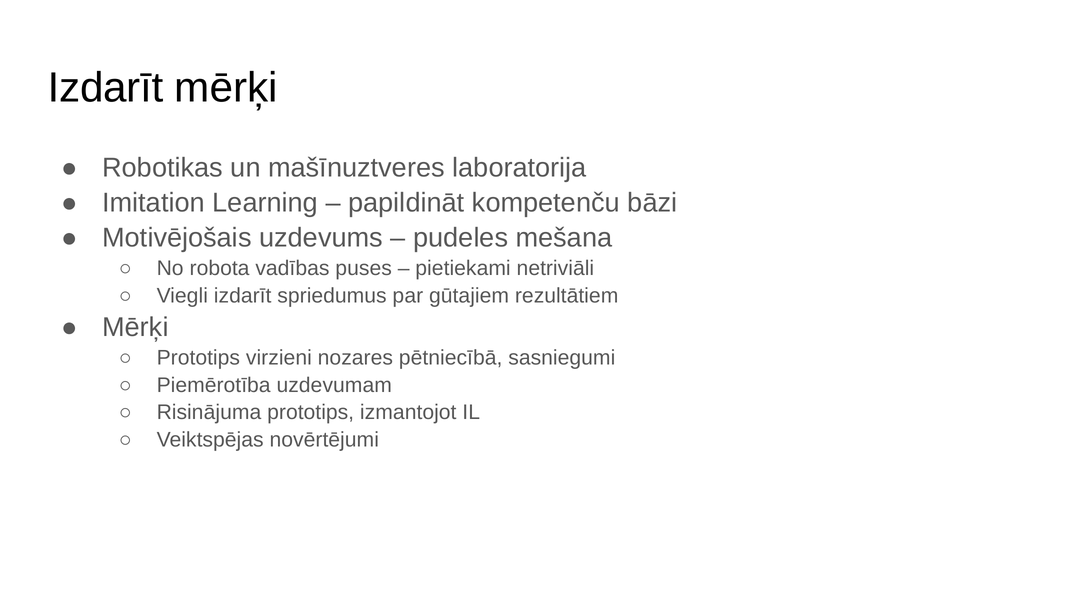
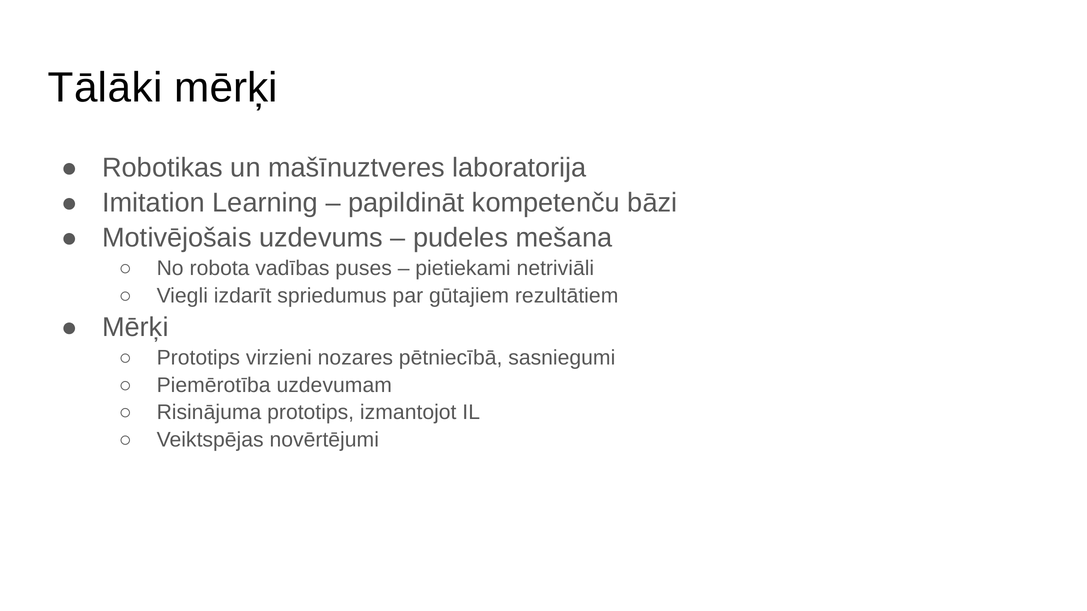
Izdarīt: Izdarīt -> Tālāki (105, 88)
